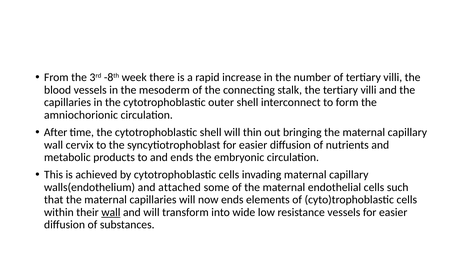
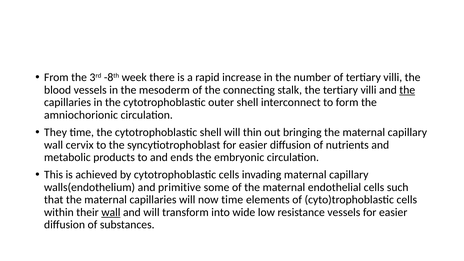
the underline: none -> present (407, 90)
After: After -> They (56, 132)
attached: attached -> primitive (180, 187)
now ends: ends -> time (232, 200)
